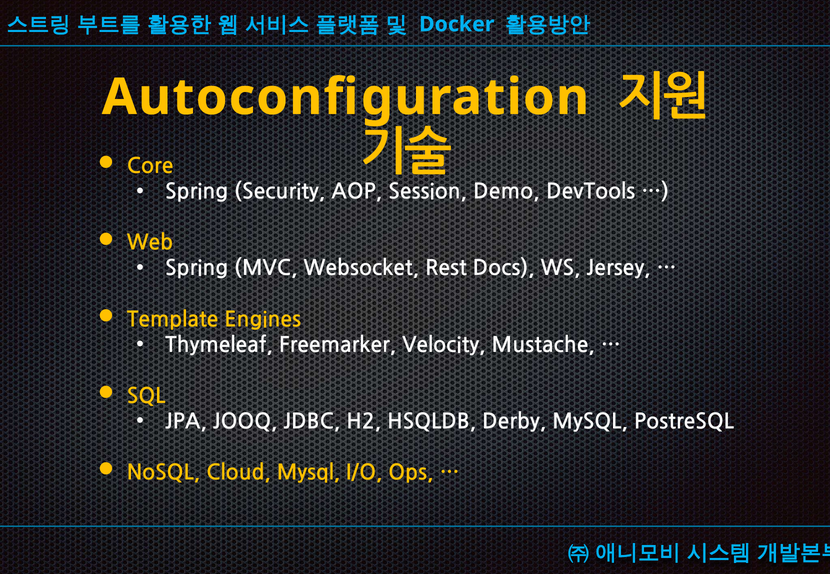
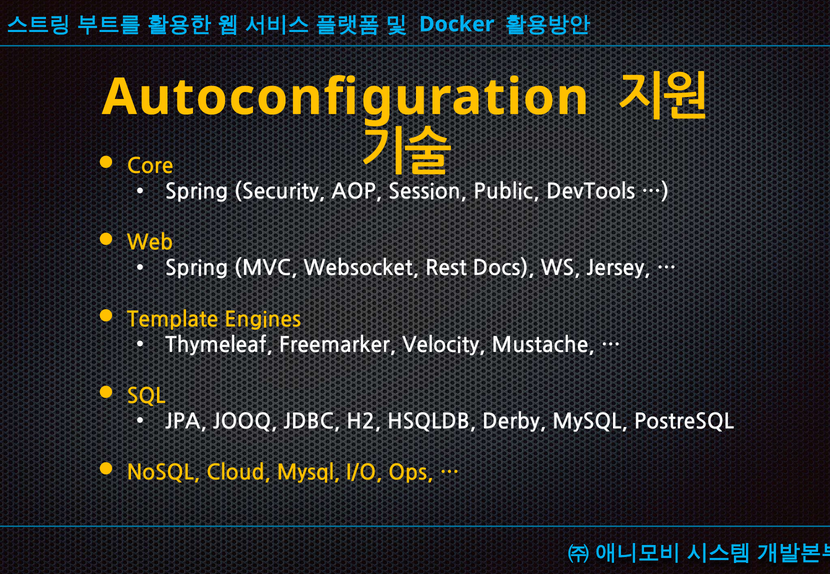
Demo: Demo -> Public (506, 192)
